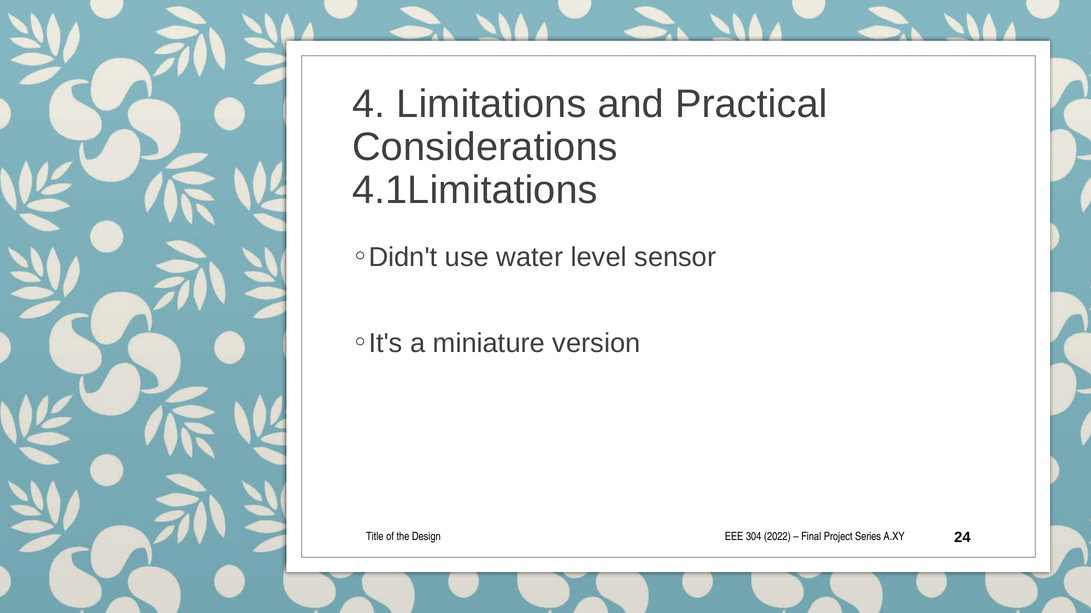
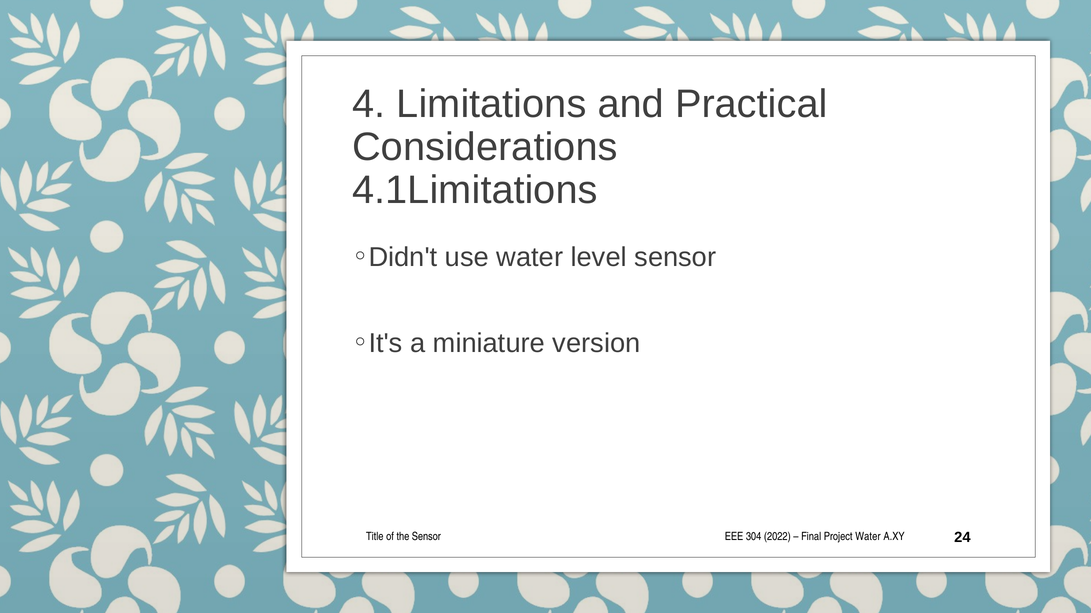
the Design: Design -> Sensor (426, 537)
Project Series: Series -> Water (868, 537)
